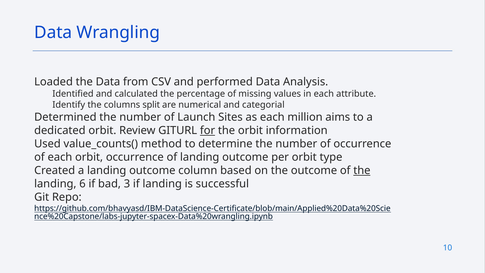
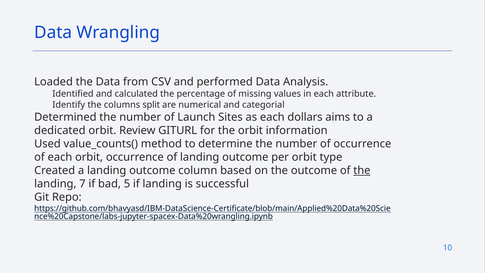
million: million -> dollars (305, 117)
for underline: present -> none (208, 130)
6: 6 -> 7 (82, 184)
3: 3 -> 5 (127, 184)
